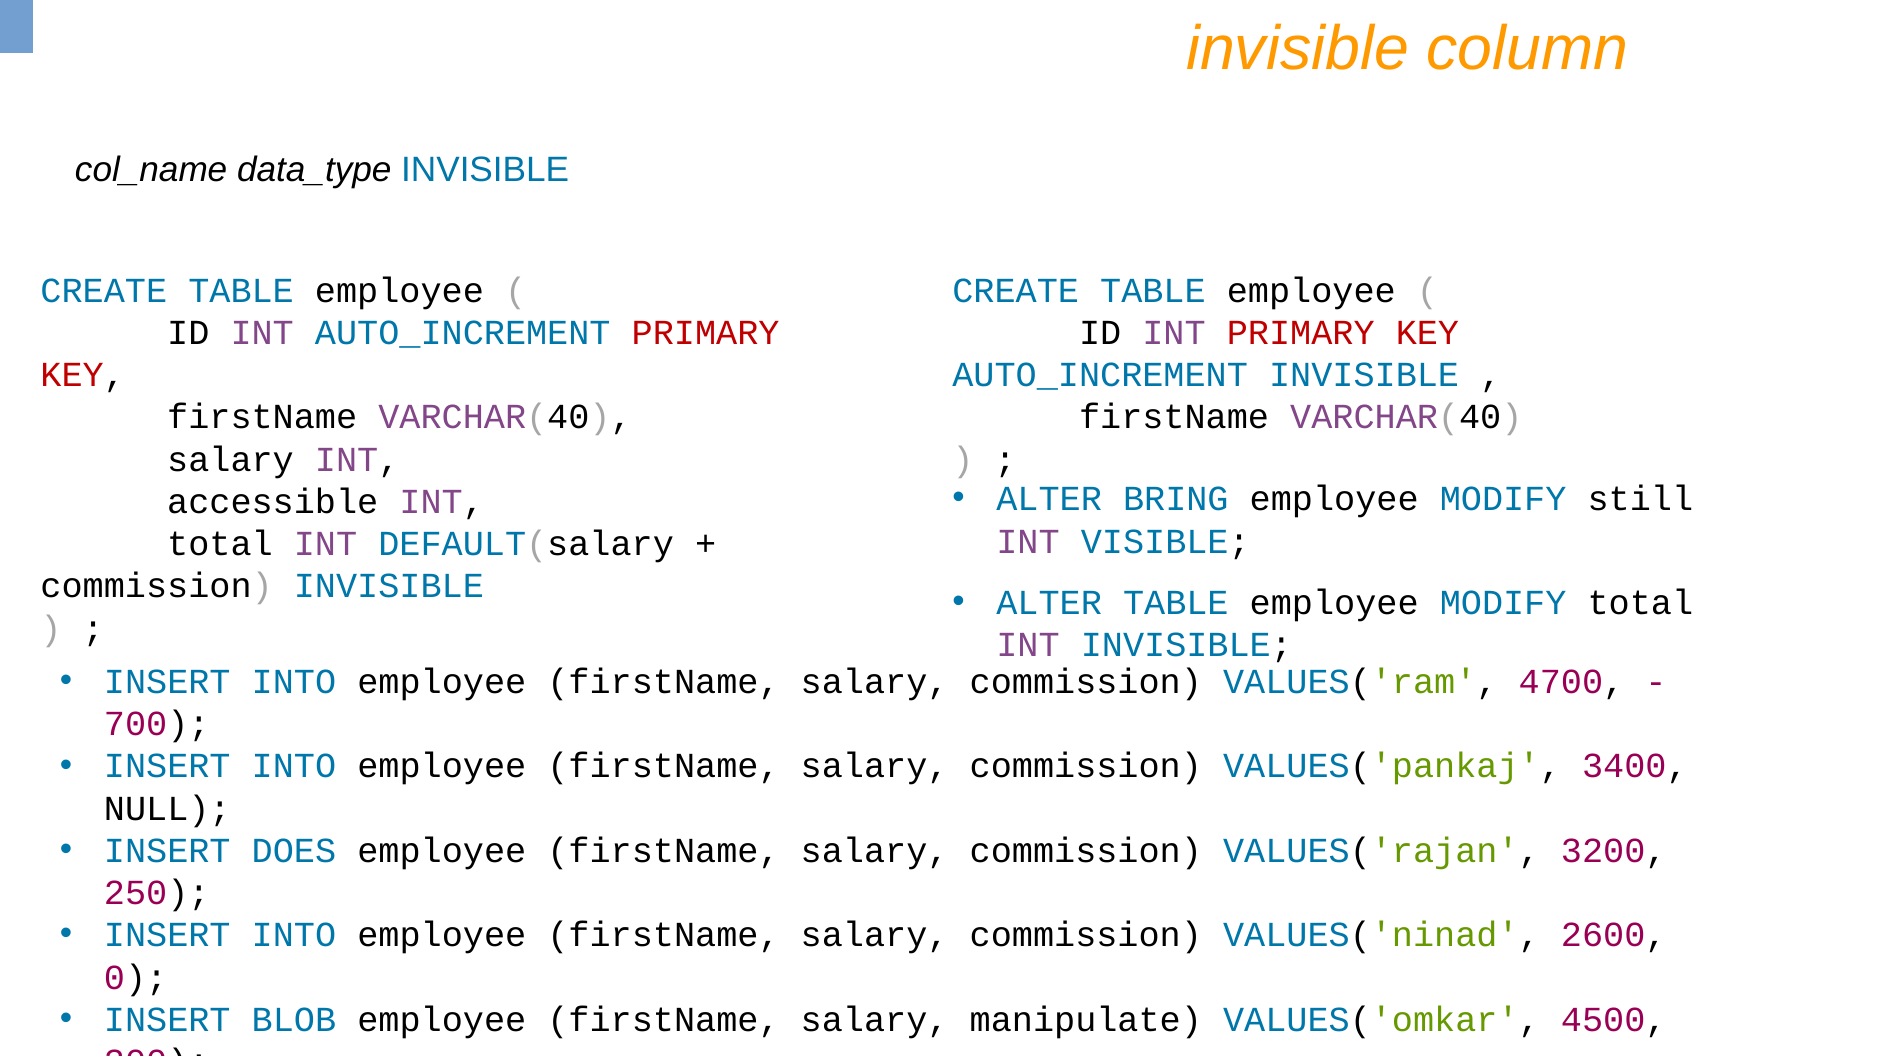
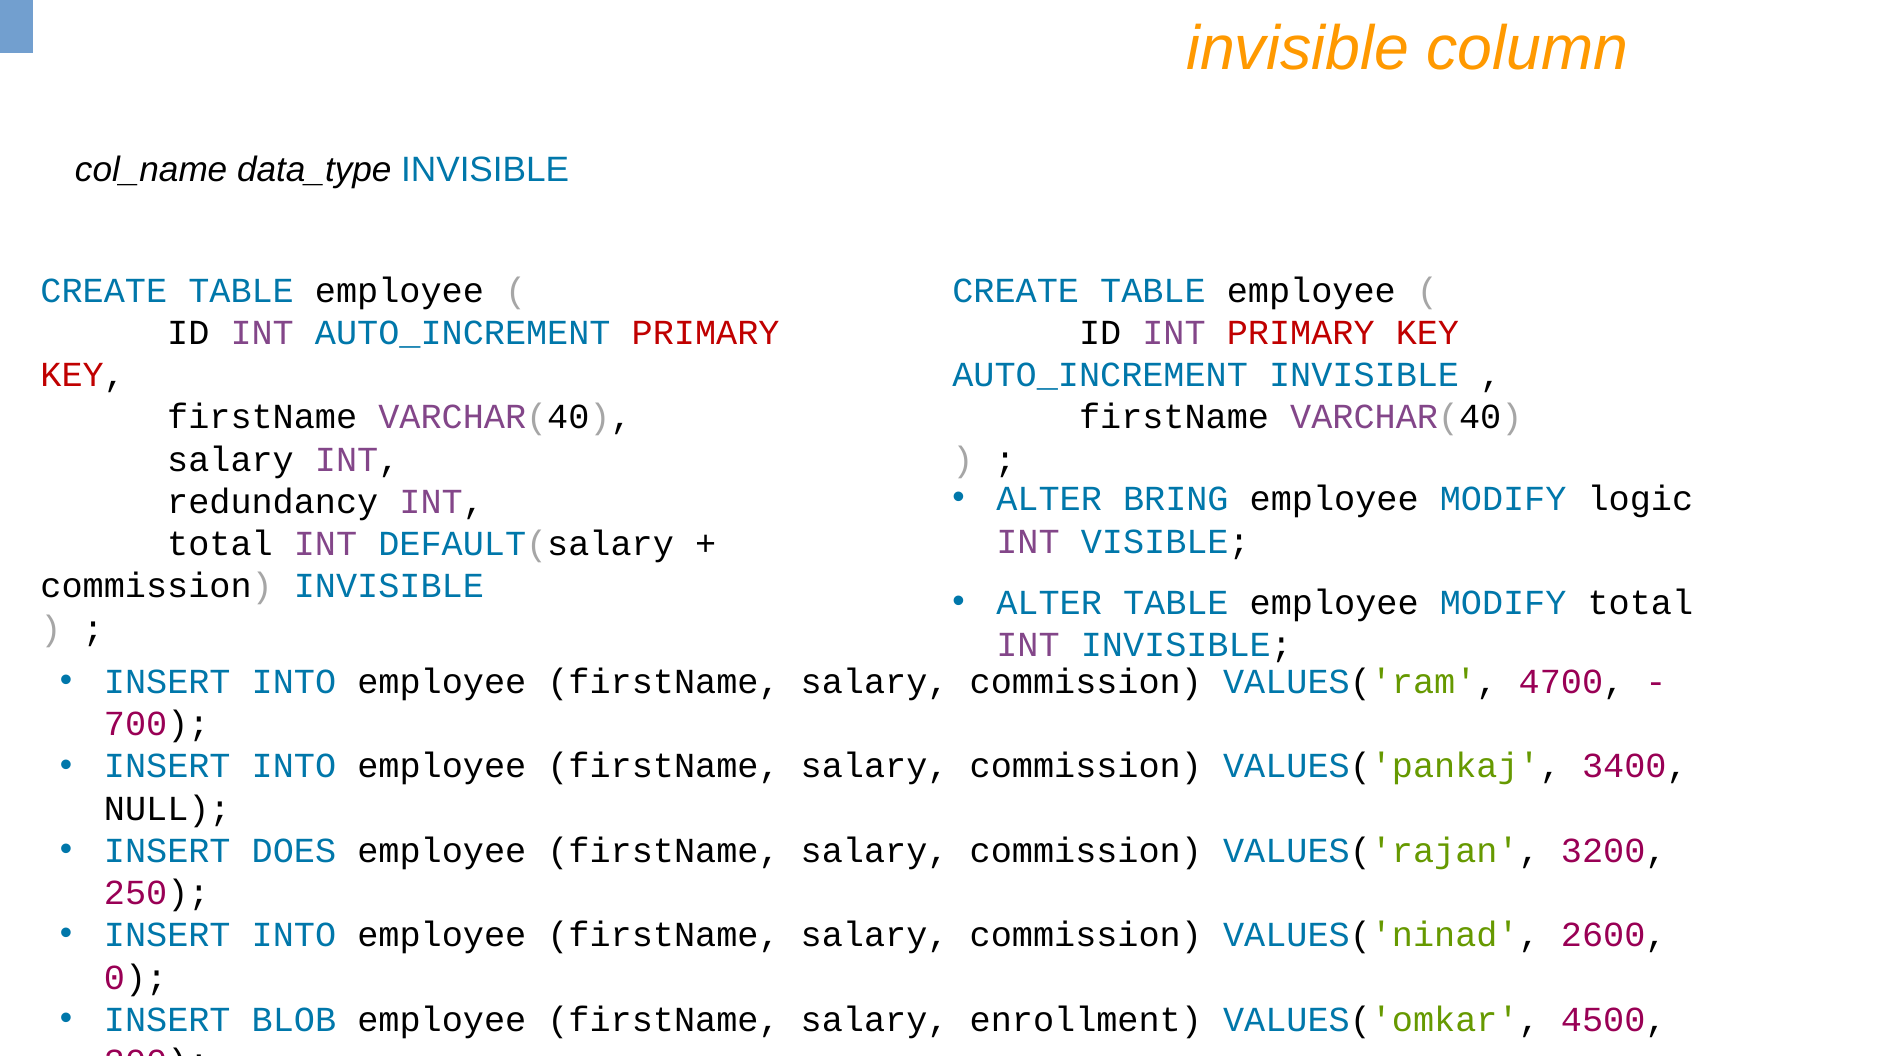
still: still -> logic (1640, 499)
accessible: accessible -> redundancy (273, 502)
manipulate: manipulate -> enrollment (1086, 1020)
